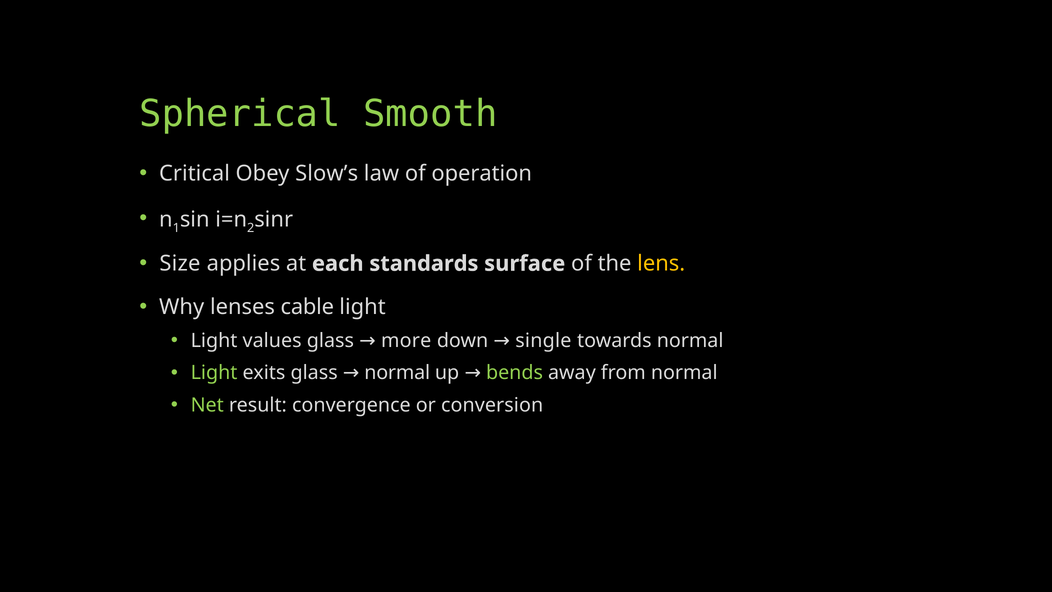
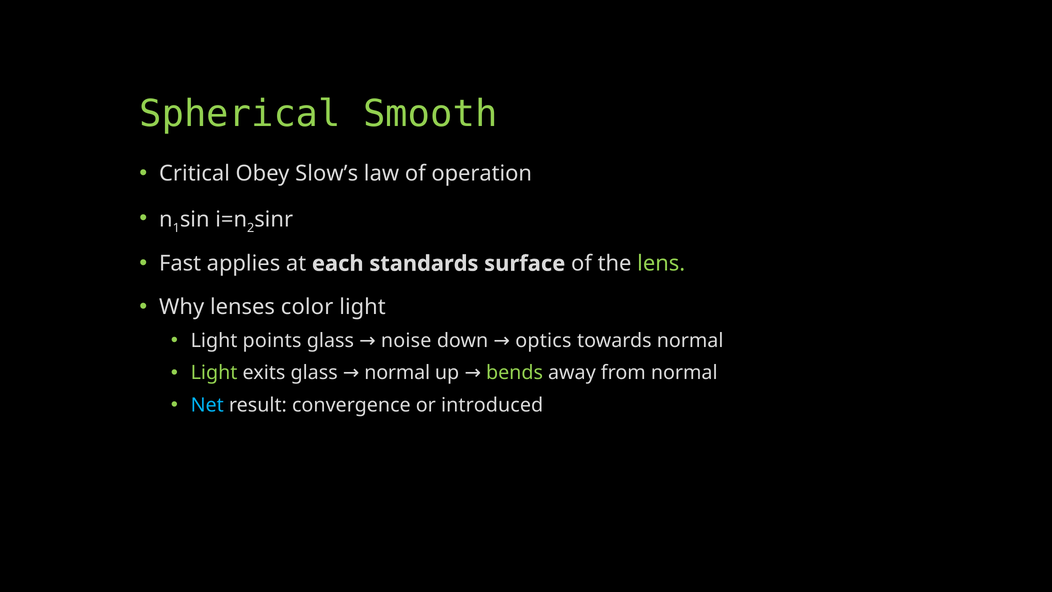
Size: Size -> Fast (180, 264)
lens colour: yellow -> light green (661, 264)
cable: cable -> color (307, 307)
values: values -> points (272, 340)
more: more -> noise (406, 340)
single: single -> optics (543, 340)
Net colour: light green -> light blue (207, 405)
conversion: conversion -> introduced (492, 405)
